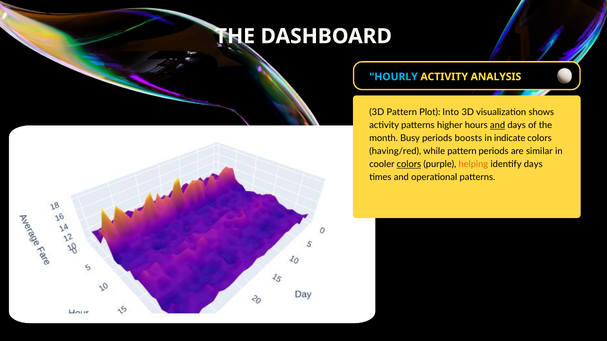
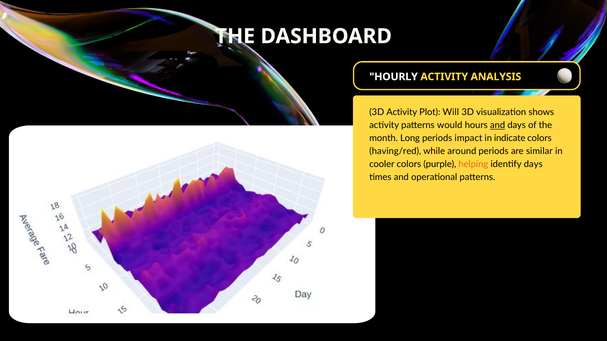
HOURLY colour: light blue -> white (394, 77)
3D Pattern: Pattern -> Activity (402, 112)
Into: Into -> Will (451, 112)
higher: higher -> would (450, 125)
Busy: Busy -> Long (410, 138)
boosts: boosts -> impact (468, 138)
while pattern: pattern -> around (462, 151)
colors underline: present -> none (409, 164)
